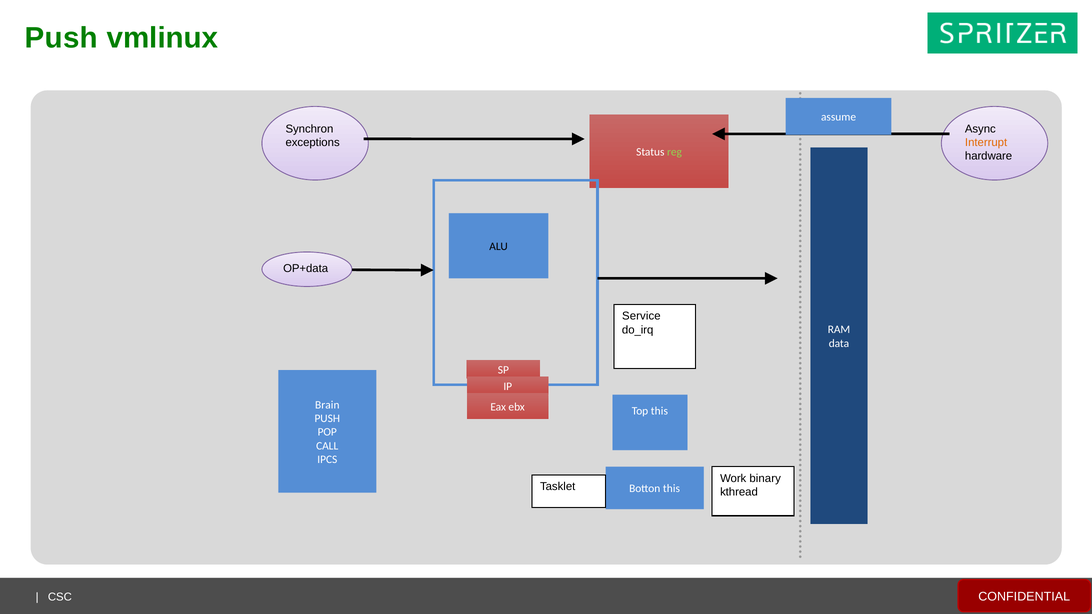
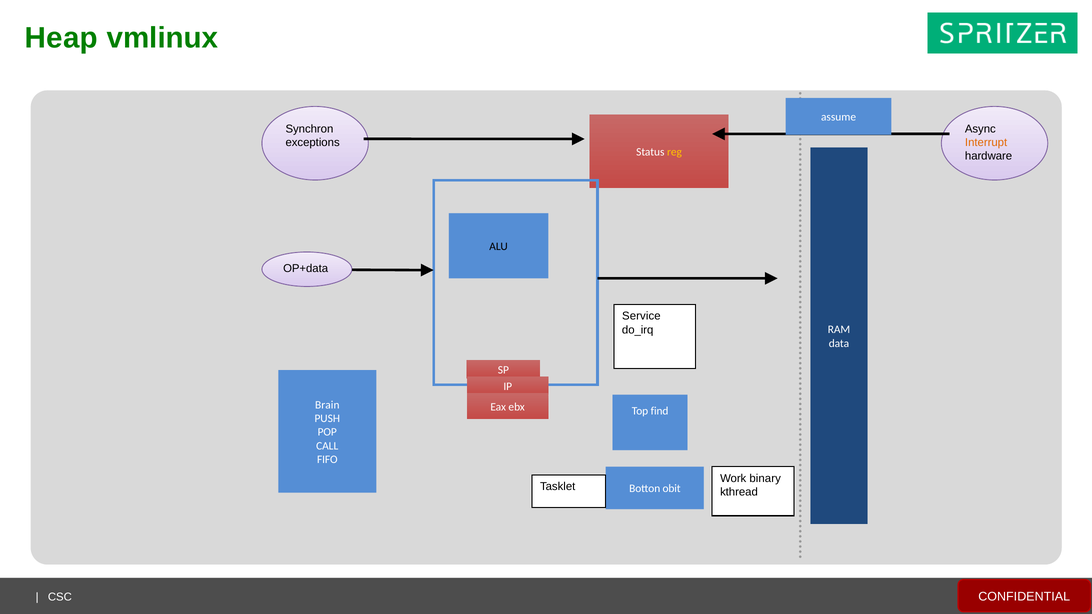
Push: Push -> Heap (61, 38)
reg colour: light green -> yellow (674, 152)
Top this: this -> find (660, 411)
IPCS: IPCS -> FIFO (327, 459)
Botton this: this -> obit (672, 489)
